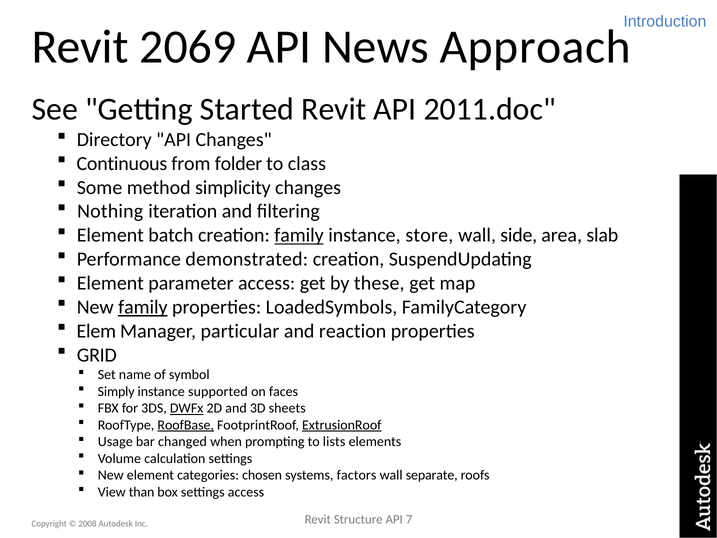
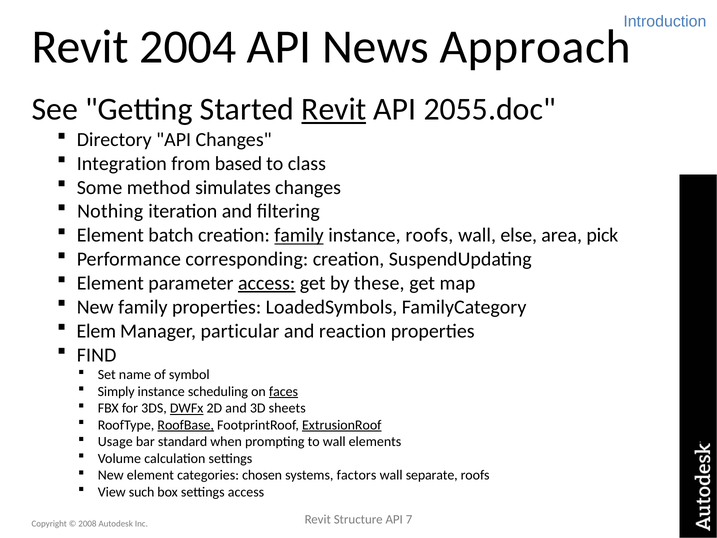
2069: 2069 -> 2004 (188, 47)
Revit underline: none -> present (334, 109)
2011.doc: 2011.doc -> 2055.doc (490, 109)
Continuous: Continuous -> Integration (122, 163)
folder: folder -> based (238, 163)
simplicity: simplicity -> simulates (233, 187)
instance store: store -> roofs (429, 235)
side: side -> else (519, 235)
slab: slab -> pick (602, 235)
demonstrated: demonstrated -> corresponding (247, 259)
access underline: none -> present (267, 283)
family underline: present -> none (143, 307)
GRID: GRID -> FIND (97, 355)
supported: supported -> scheduling (218, 391)
faces underline: none -> present (284, 391)
changed: changed -> standard (183, 442)
to lists: lists -> wall (334, 442)
than: than -> such (142, 492)
